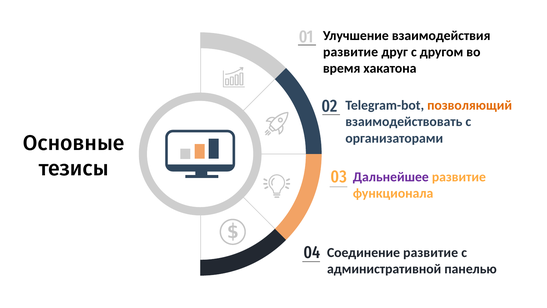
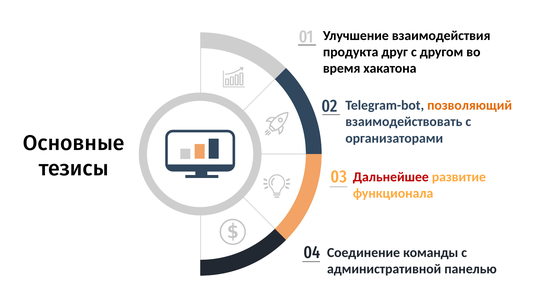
развитие: развитие -> продукта (351, 52)
Дальнейшее colour: purple -> red (391, 177)
Соединение развитие: развитие -> команды (431, 252)
